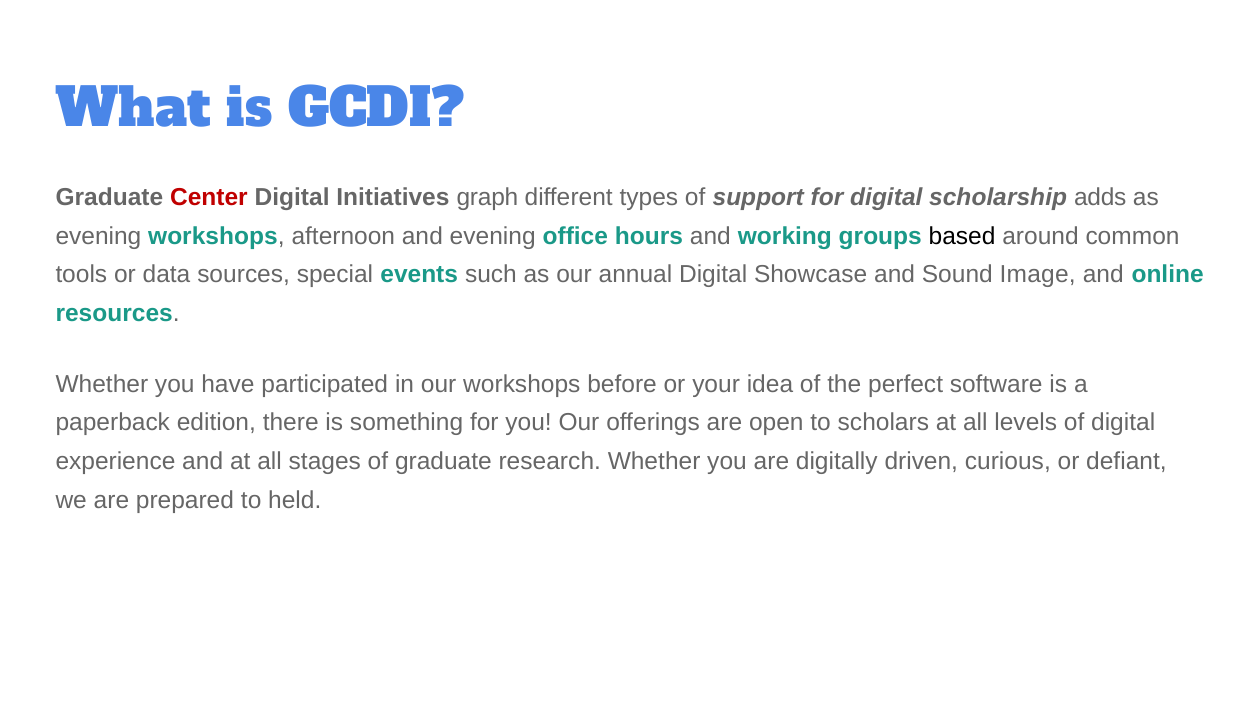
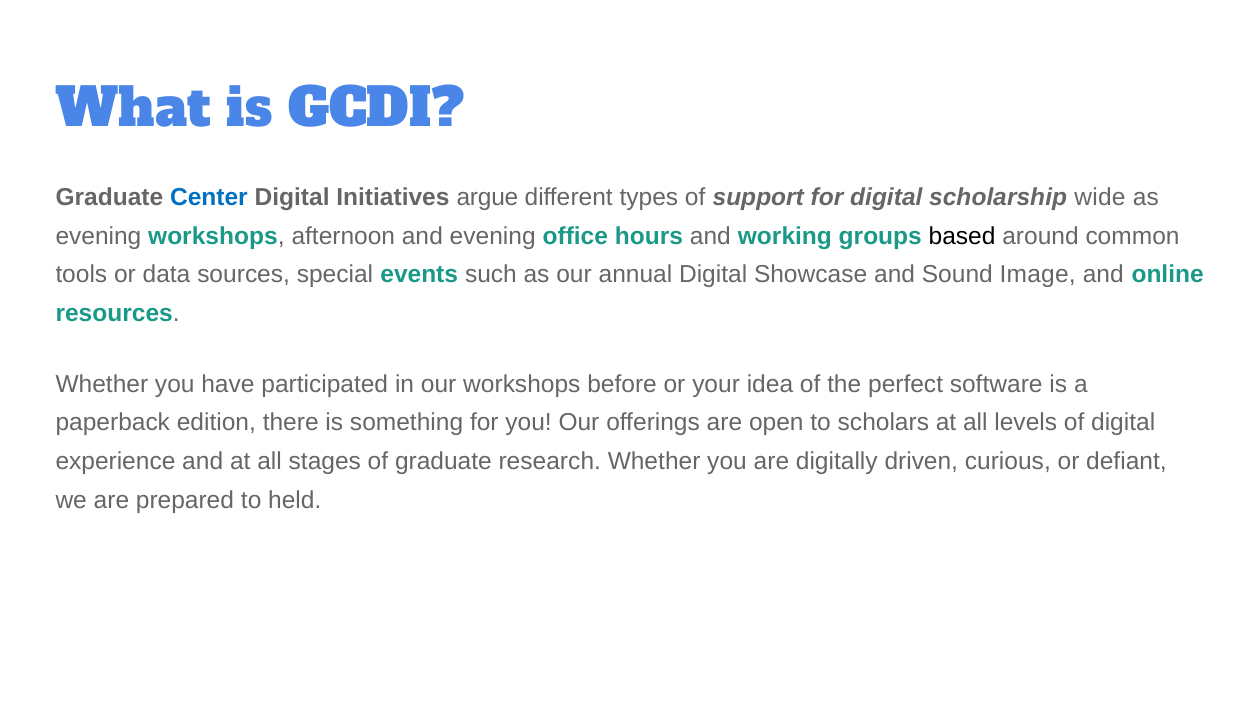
Center colour: red -> blue (209, 197)
graph: graph -> argue (487, 197)
adds: adds -> wide (1100, 197)
